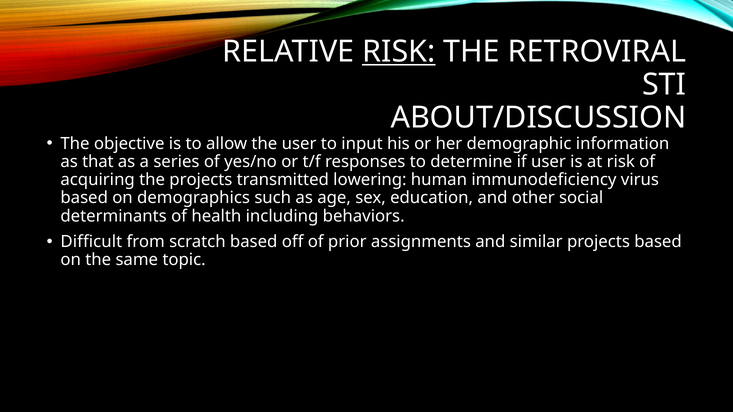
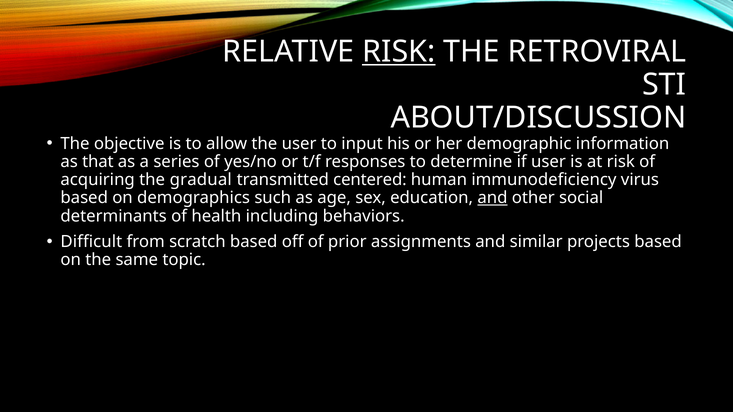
the projects: projects -> gradual (201, 180)
lowering: lowering -> centered (370, 180)
and underline: none -> present (492, 198)
